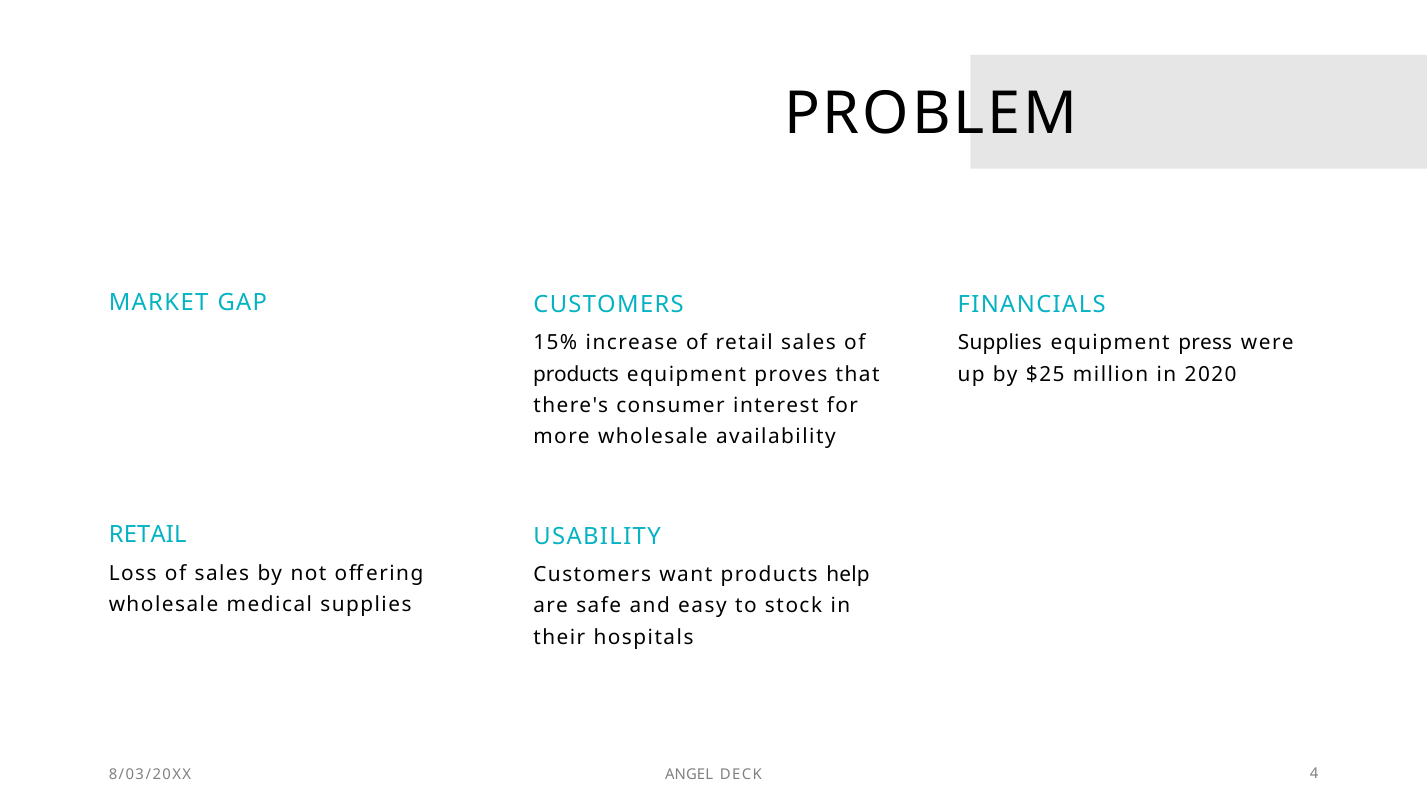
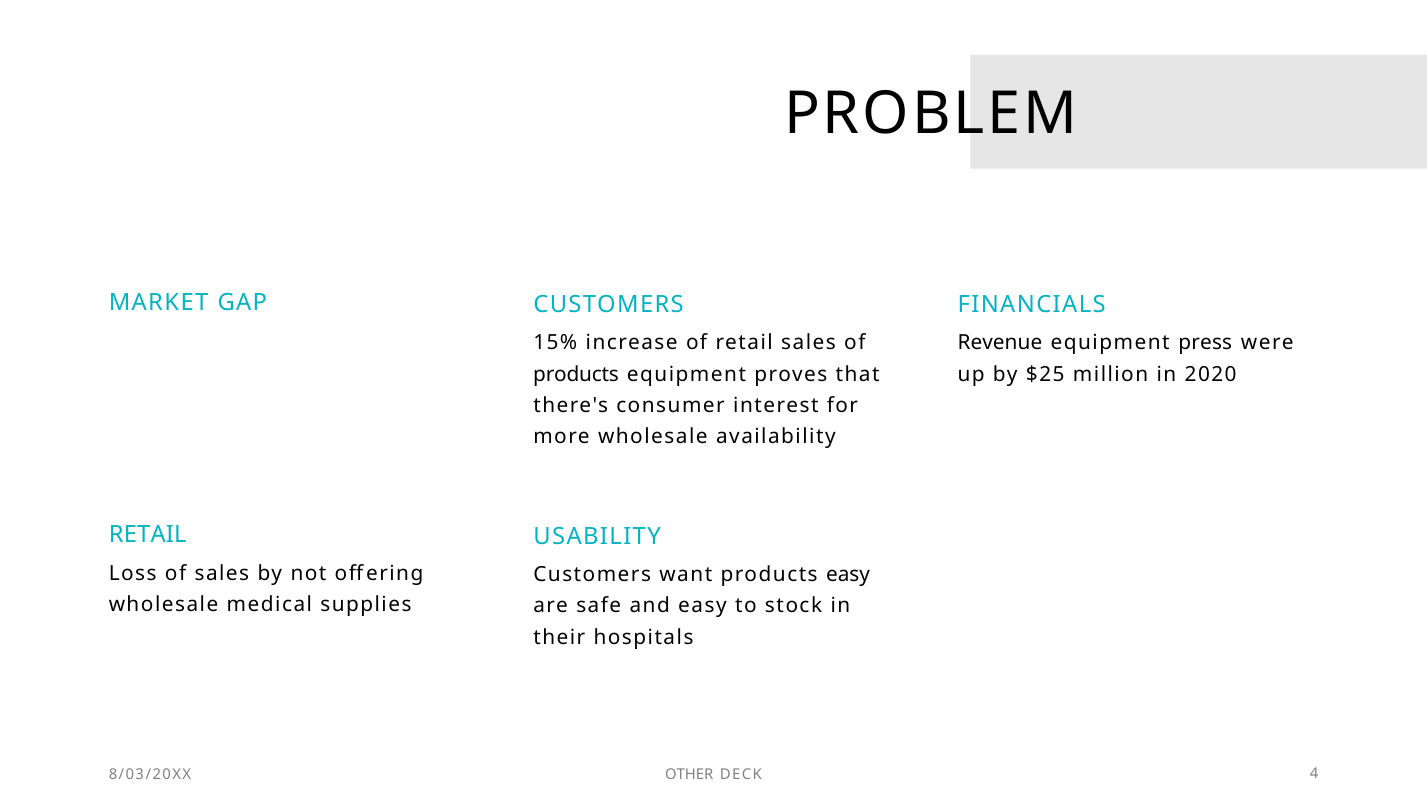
Supplies: Supplies -> Revenue (1000, 343)
products help: help -> easy (848, 575)
ANGEL: ANGEL -> OTHER (689, 776)
